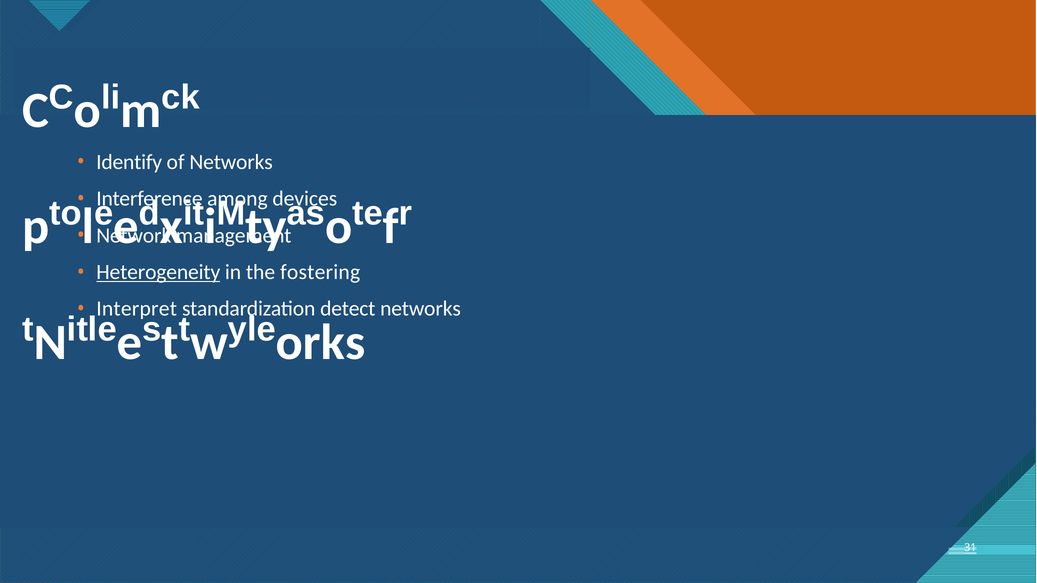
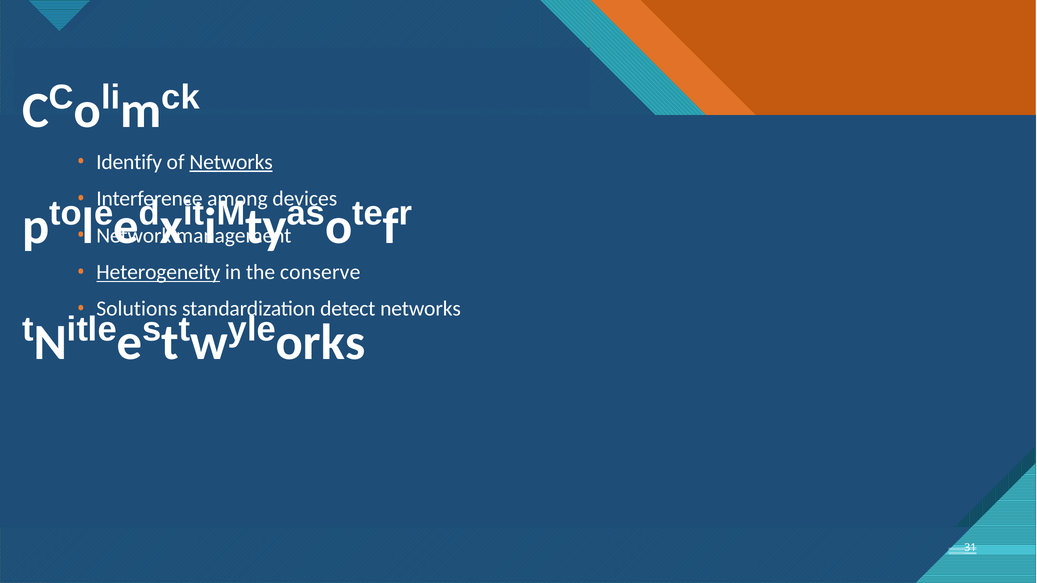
Networks underline: none -> present (231, 162)
fostering: fostering -> conserve (320, 272)
Interpret: Interpret -> Solutions (137, 309)
